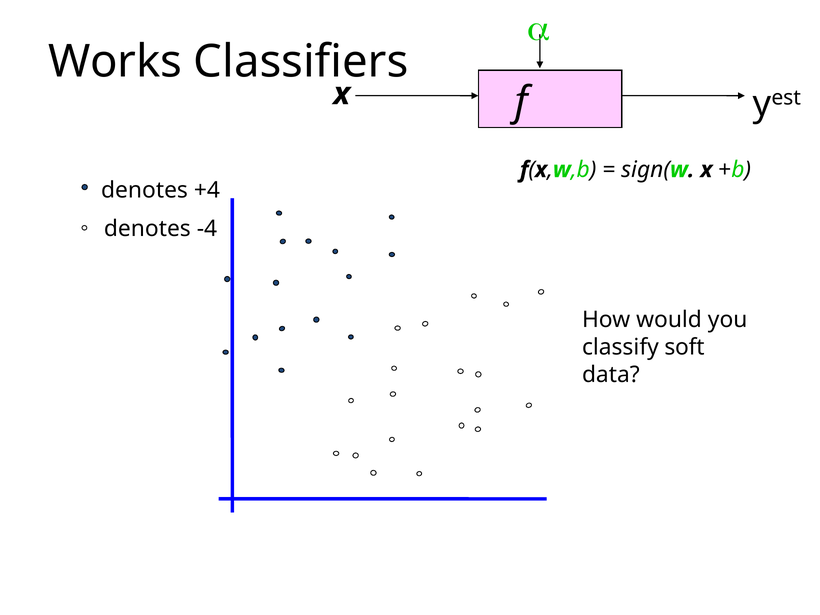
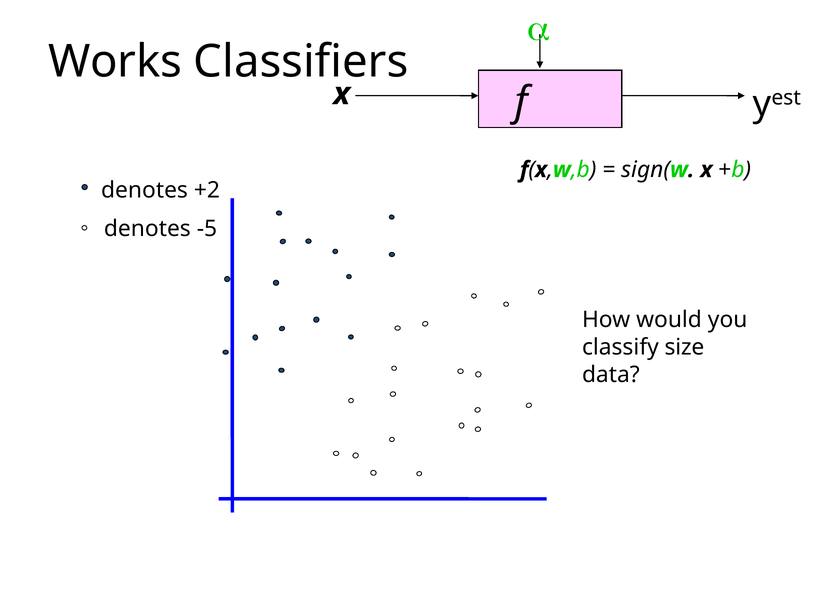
+4: +4 -> +2 (207, 190)
-4: -4 -> -5 (207, 229)
soft: soft -> size (684, 347)
